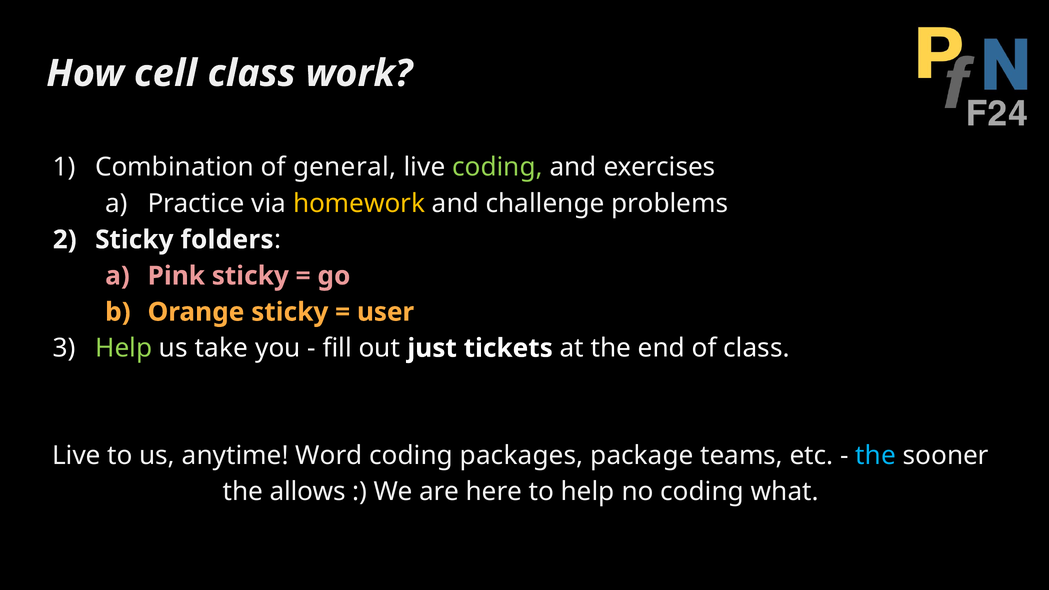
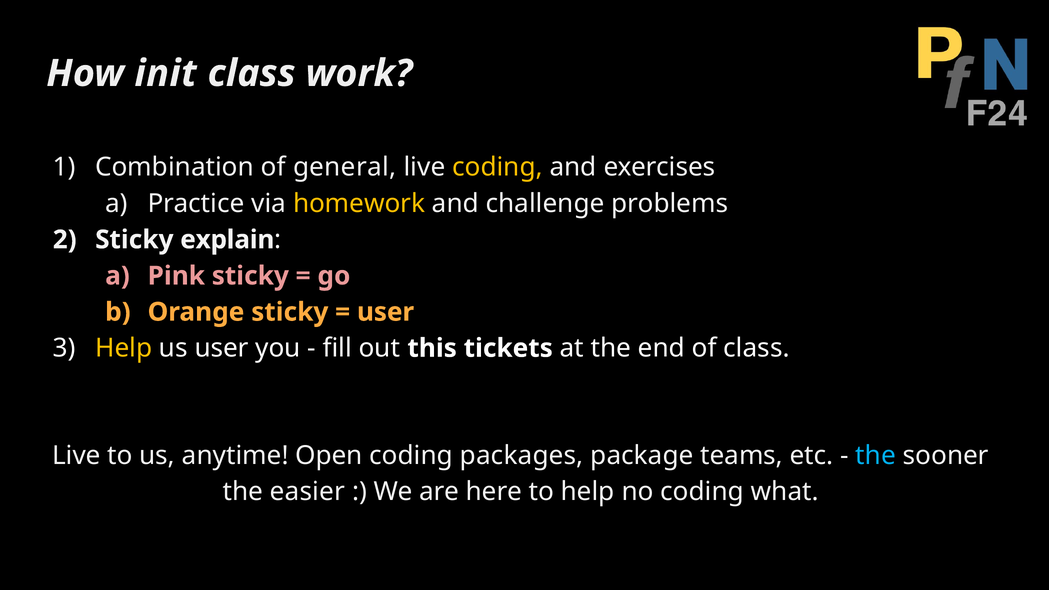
cell: cell -> init (166, 73)
coding colour: light green -> yellow (497, 167)
folders: folders -> explain (227, 240)
Help colour: light green -> yellow (124, 348)
us take: take -> user (222, 348)
just: just -> this (432, 348)
Word: Word -> Open (329, 456)
allows: allows -> easier (308, 492)
